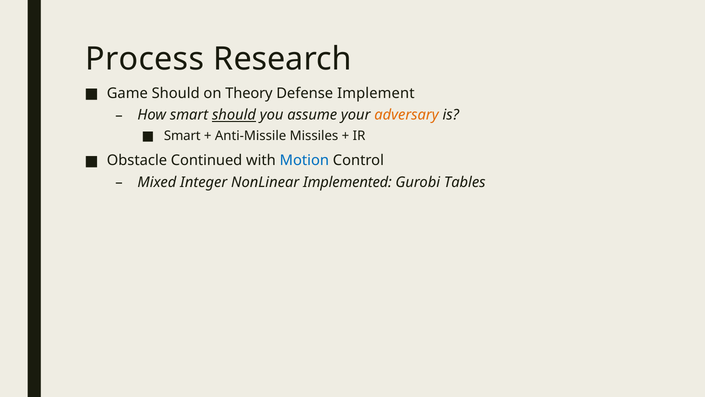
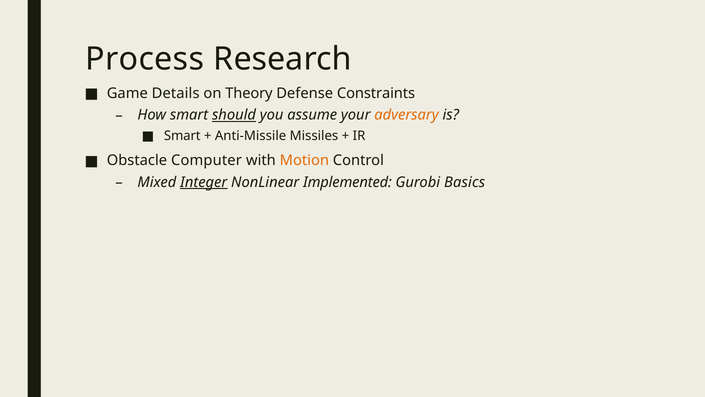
Game Should: Should -> Details (176, 93)
Implement: Implement -> Constraints (376, 93)
Continued: Continued -> Computer (206, 160)
Motion colour: blue -> orange (304, 160)
Integer underline: none -> present (204, 182)
Tables: Tables -> Basics (465, 182)
